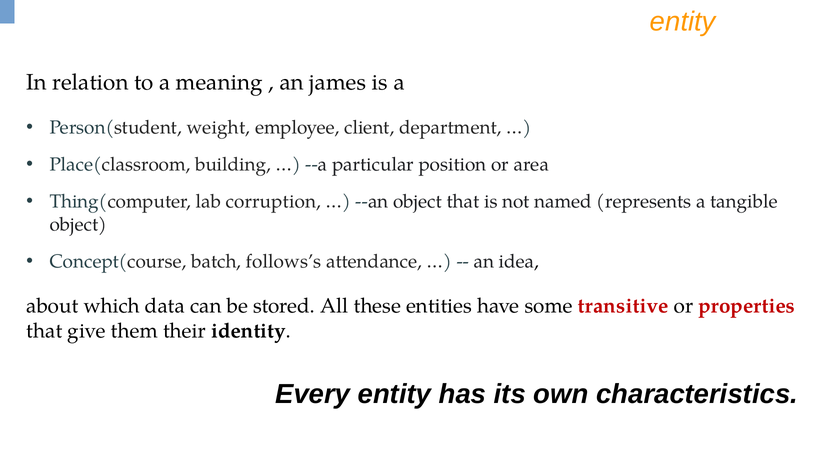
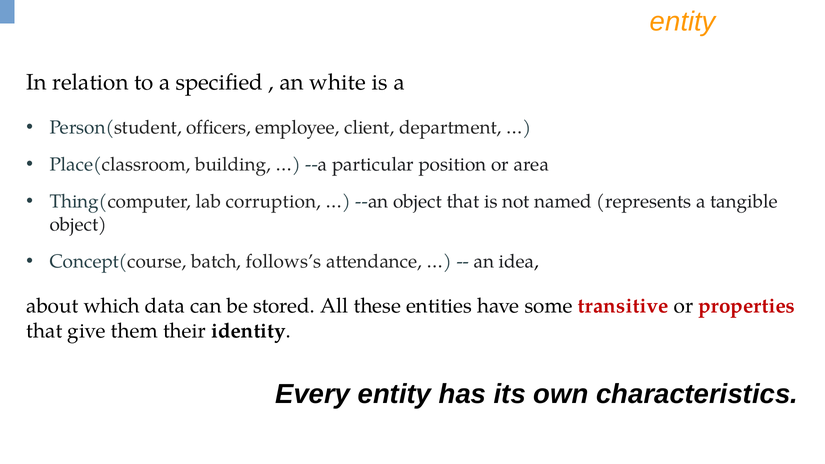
meaning: meaning -> specified (219, 82)
james: james -> white (338, 82)
weight: weight -> officers (219, 127)
